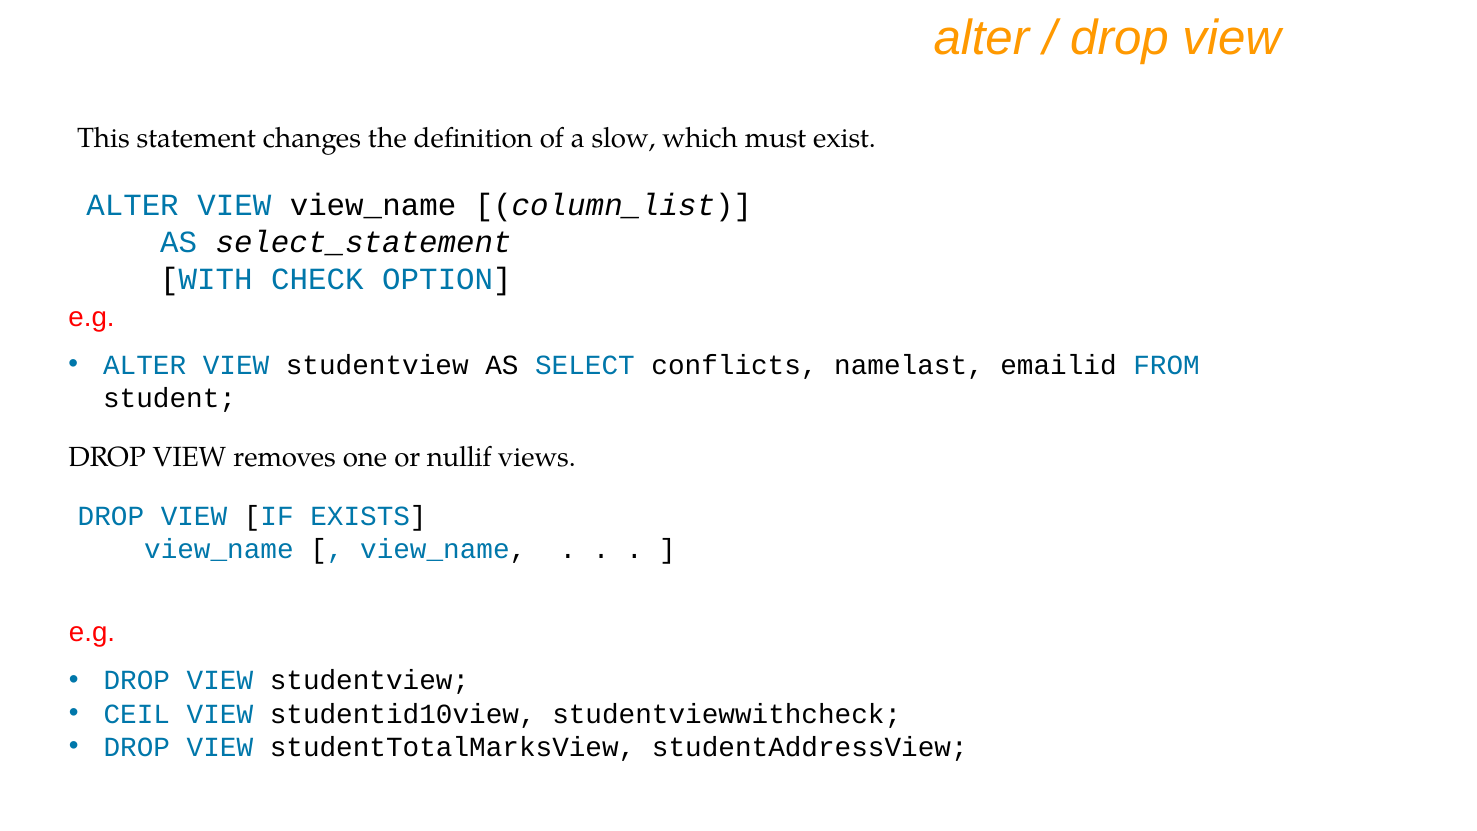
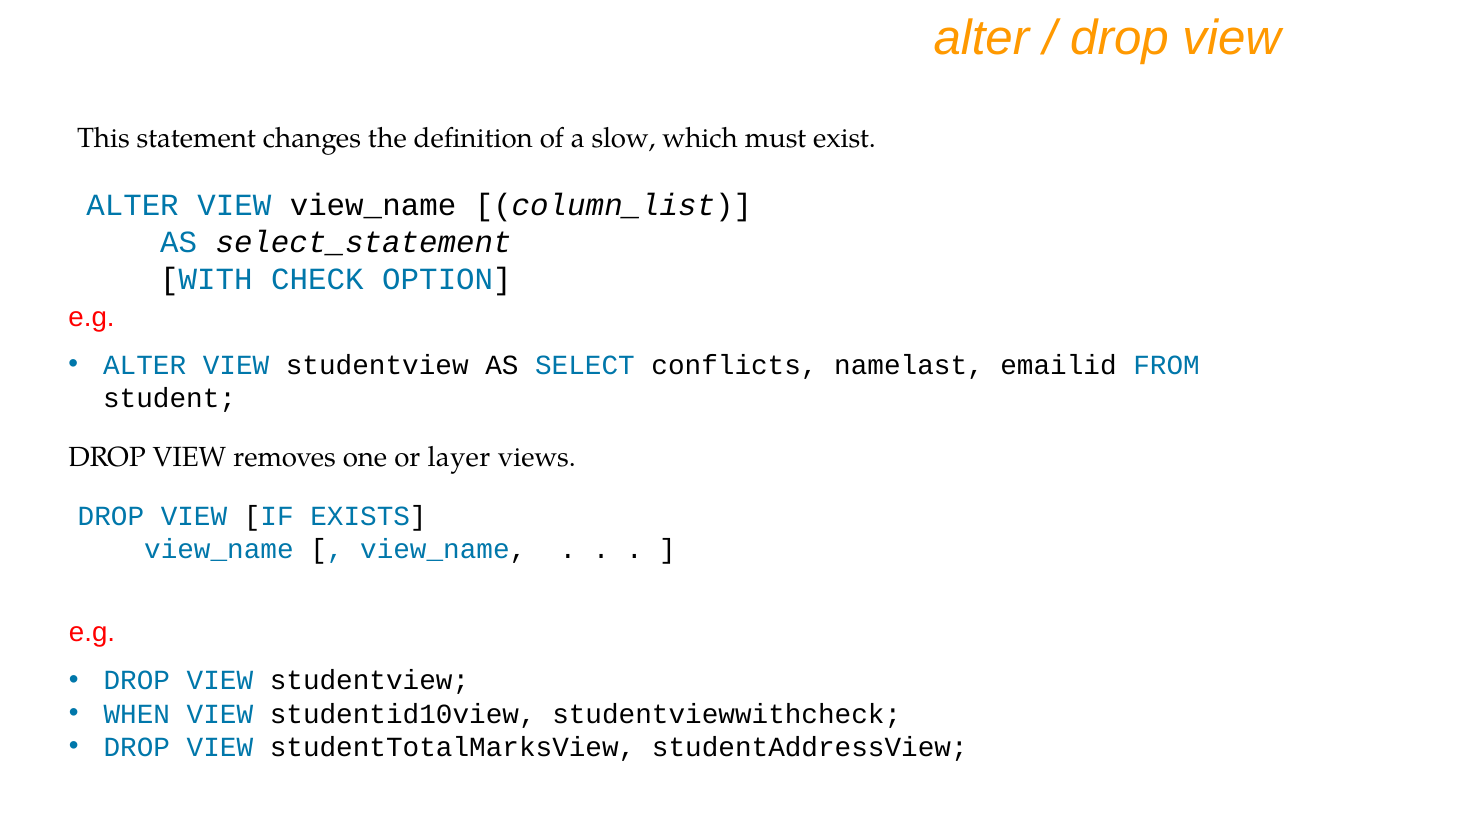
nullif: nullif -> layer (459, 457)
CEIL: CEIL -> WHEN (137, 714)
